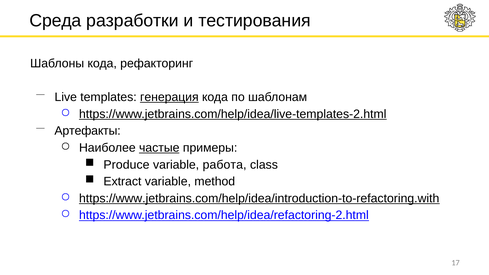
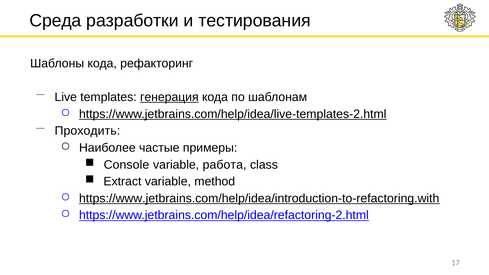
Артефакты: Артефакты -> Проходить (87, 131)
частые underline: present -> none (159, 148)
Produce: Produce -> Console (126, 165)
